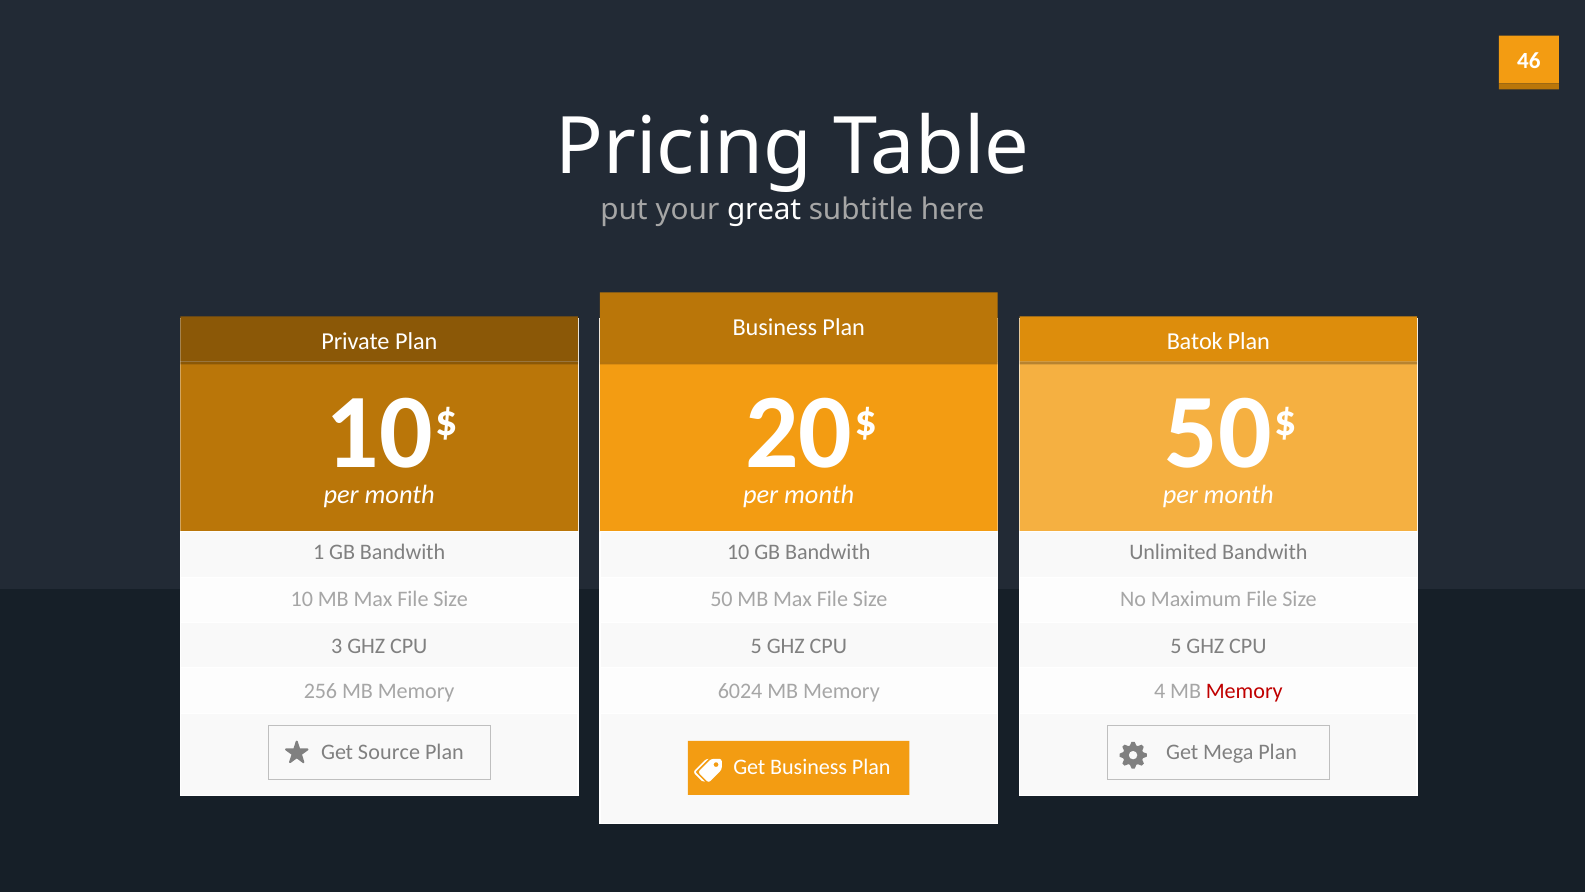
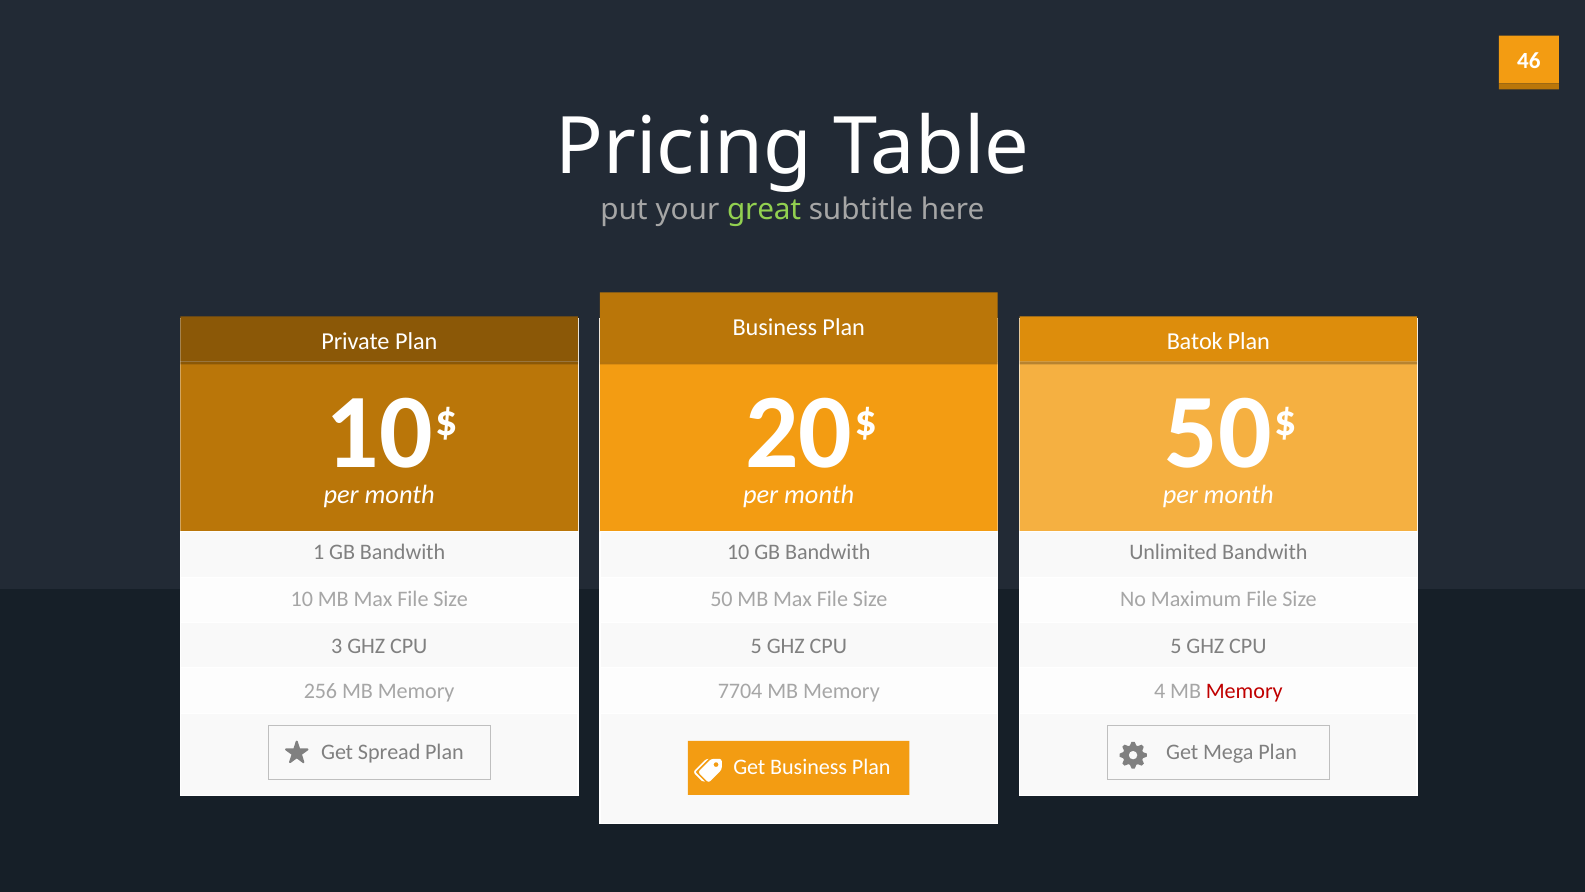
great colour: white -> light green (764, 210)
6024: 6024 -> 7704 (740, 690)
Source: Source -> Spread (389, 752)
